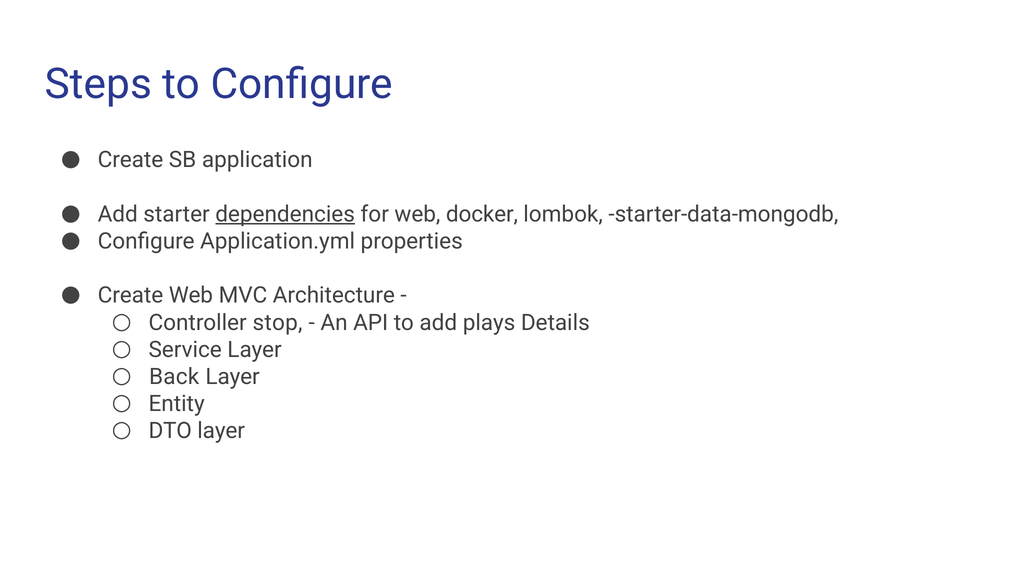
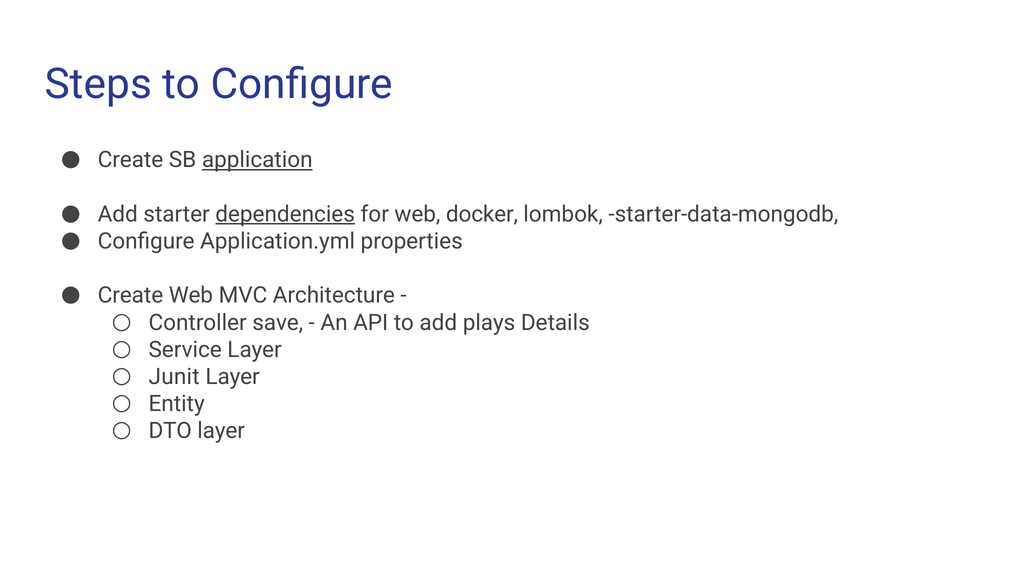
application underline: none -> present (257, 160)
stop: stop -> save (278, 323)
Back: Back -> Junit (174, 377)
